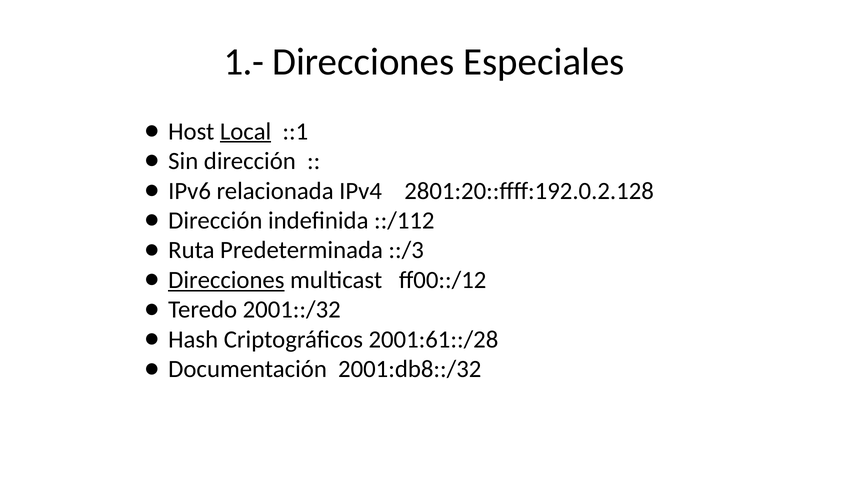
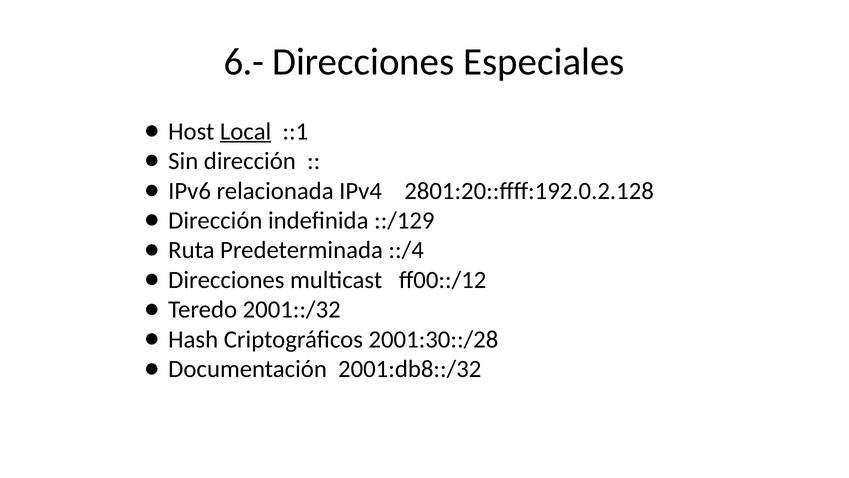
1.-: 1.- -> 6.- (244, 62)
::/112: ::/112 -> ::/129 (404, 220)
::/3: ::/3 -> ::/4 (406, 250)
Direcciones underline: present -> none (226, 280)
2001:61::/28: 2001:61::/28 -> 2001:30::/28 (433, 339)
